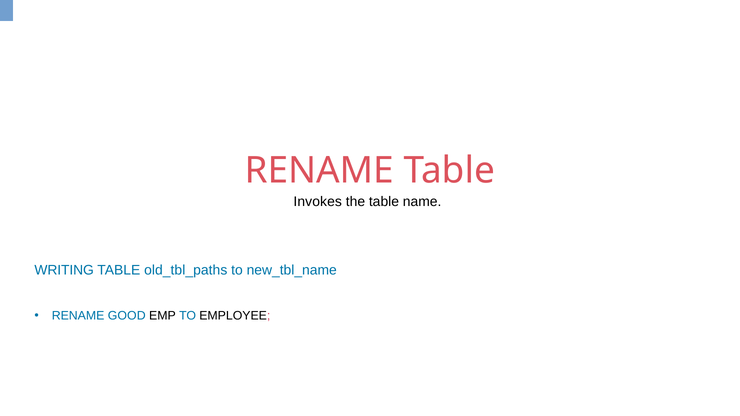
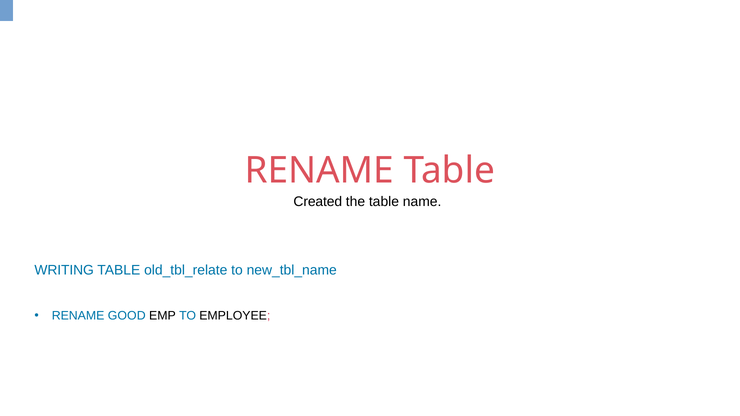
Invokes: Invokes -> Created (318, 202)
old_tbl_paths: old_tbl_paths -> old_tbl_relate (186, 270)
